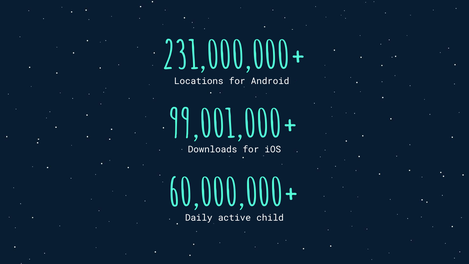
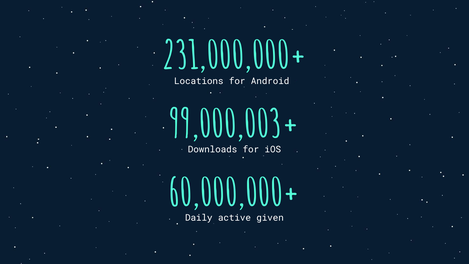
99,001,000+: 99,001,000+ -> 99,000,003+ (234, 125)
child: child -> given (270, 218)
